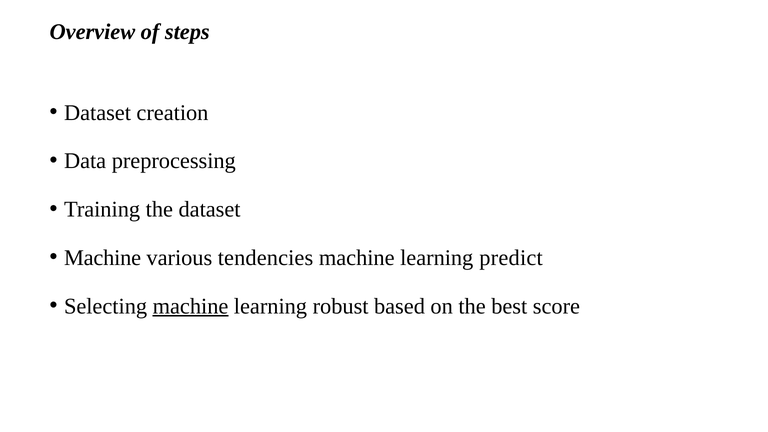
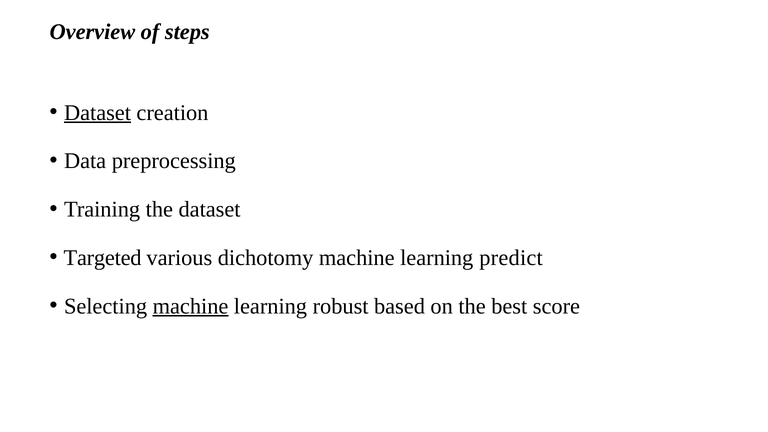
Dataset underline: none -> present (97, 113)
Machine: Machine -> Targeted (103, 258)
tendencies: tendencies -> dichotomy (266, 258)
